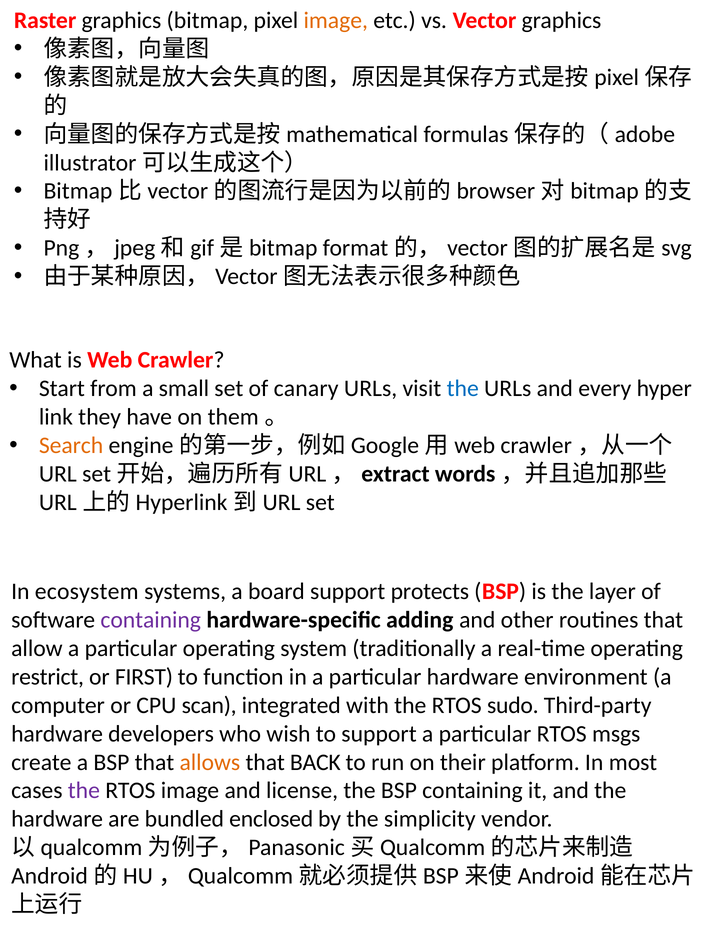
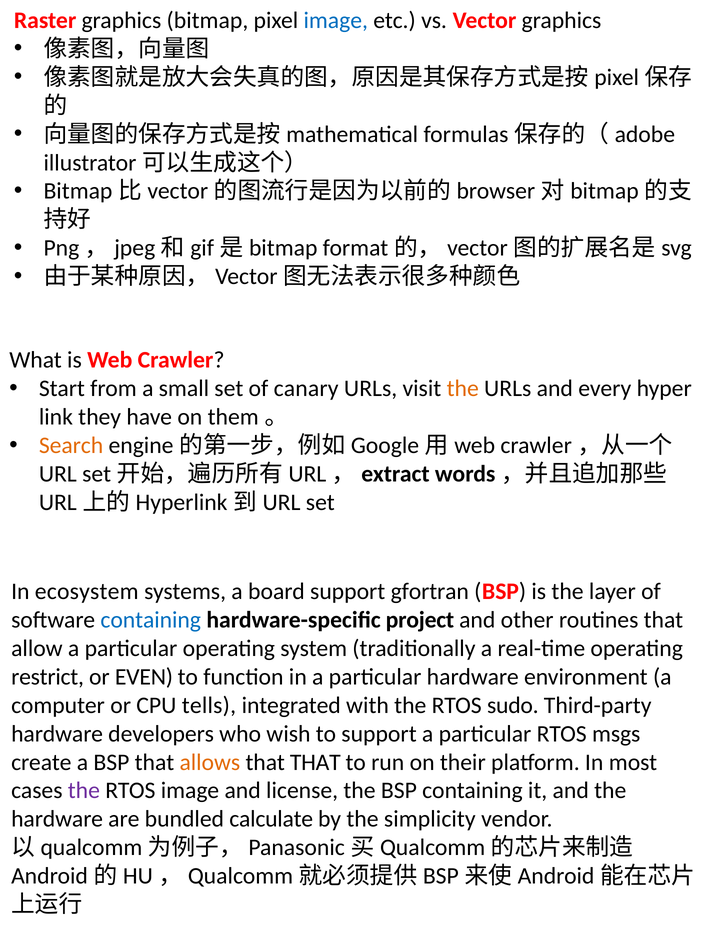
image colour: orange -> blue (336, 21)
the colour: blue -> orange (463, 389)
protects: protects -> gfortran (430, 592)
containing colour: purple -> blue (151, 620)
adding: adding -> project (420, 620)
FIRST: FIRST -> EVEN (144, 677)
scan: scan -> tells (209, 705)
that BACK: BACK -> THAT (315, 762)
enclosed: enclosed -> calculate (271, 819)
